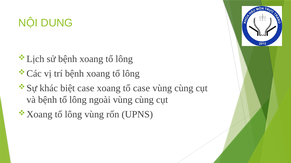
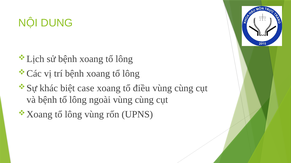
tổ case: case -> điều (141, 89)
